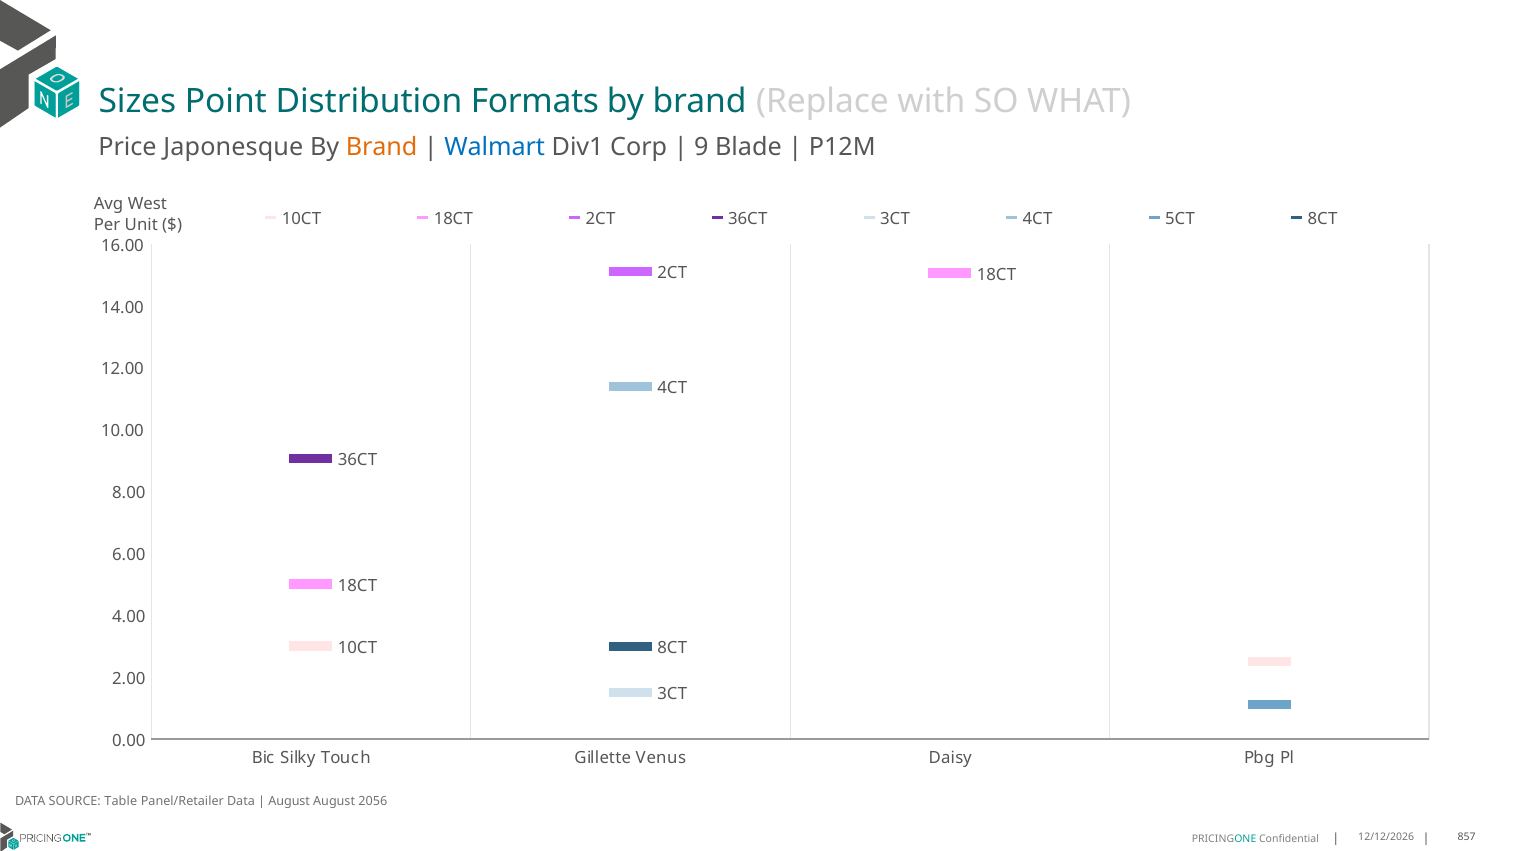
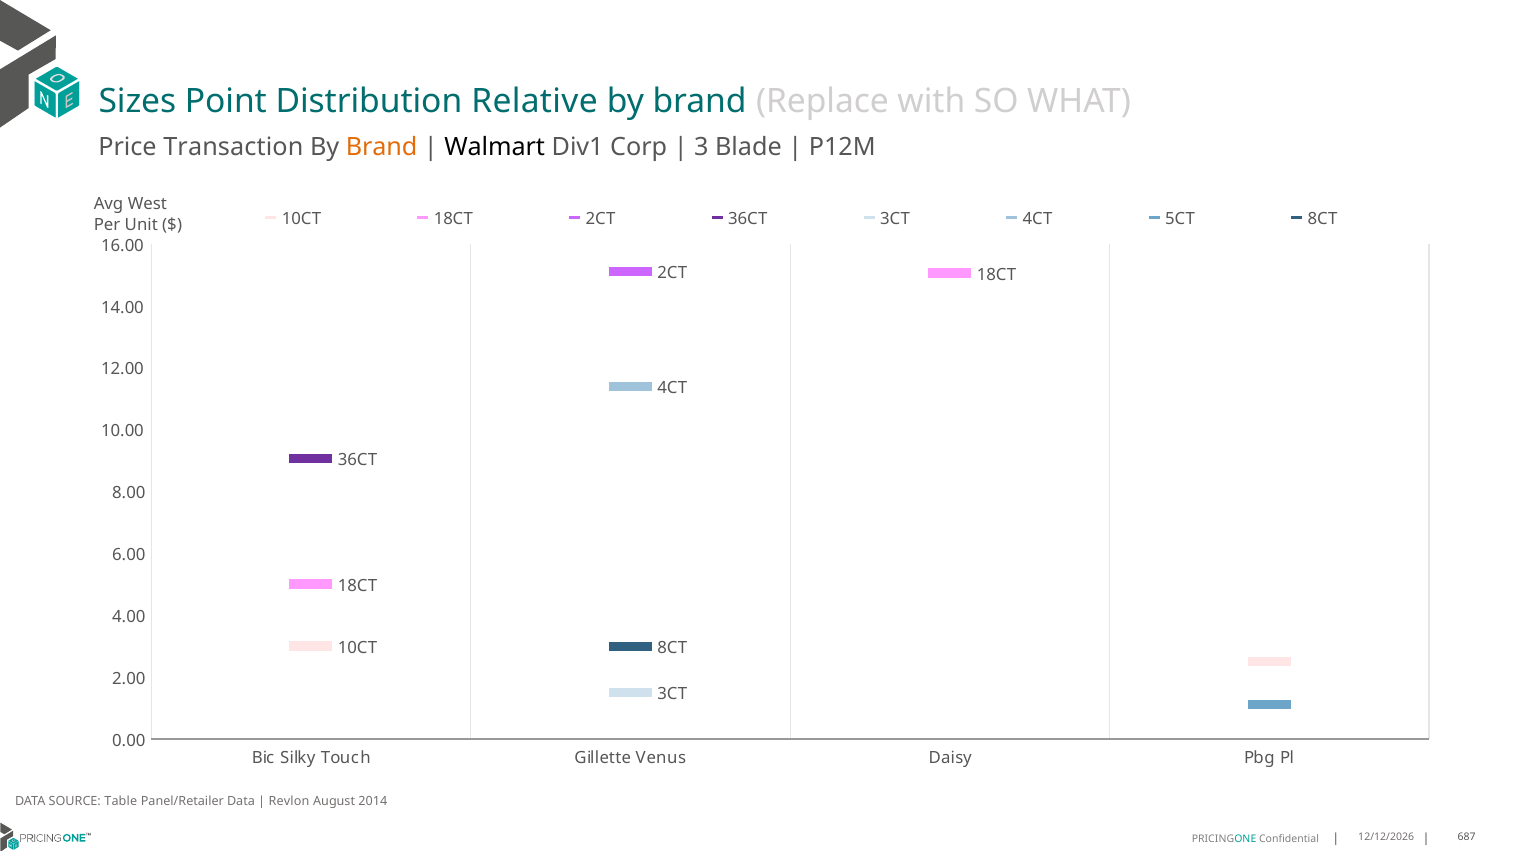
Formats: Formats -> Relative (535, 102)
Japonesque: Japonesque -> Transaction (233, 148)
Walmart colour: blue -> black (495, 148)
9: 9 -> 3 (701, 148)
August: August -> Revlon (289, 802)
2056: 2056 -> 2014 (373, 802)
857: 857 -> 687 (1467, 837)
